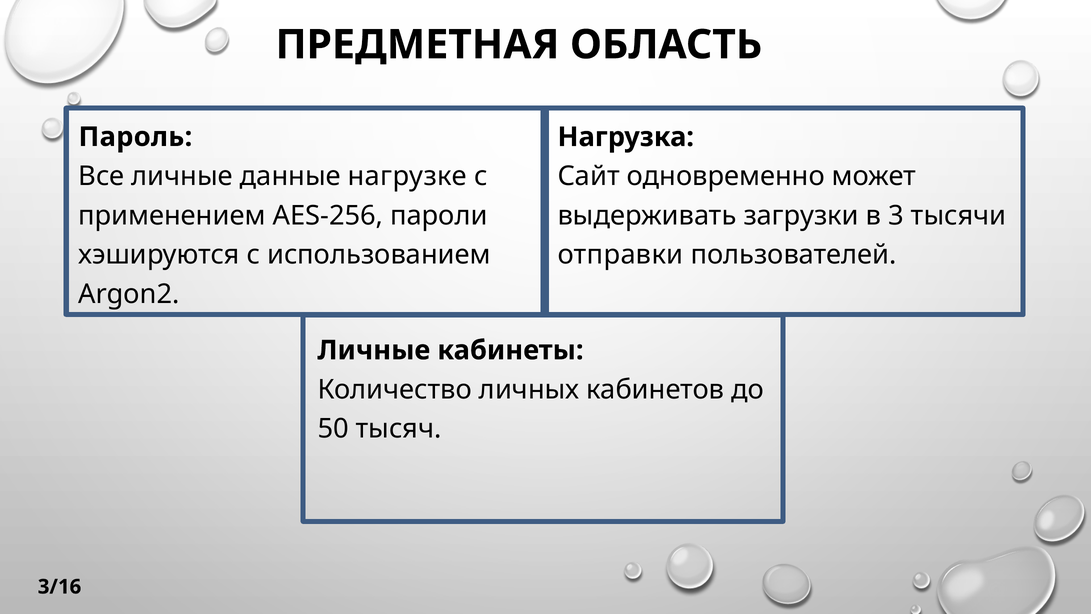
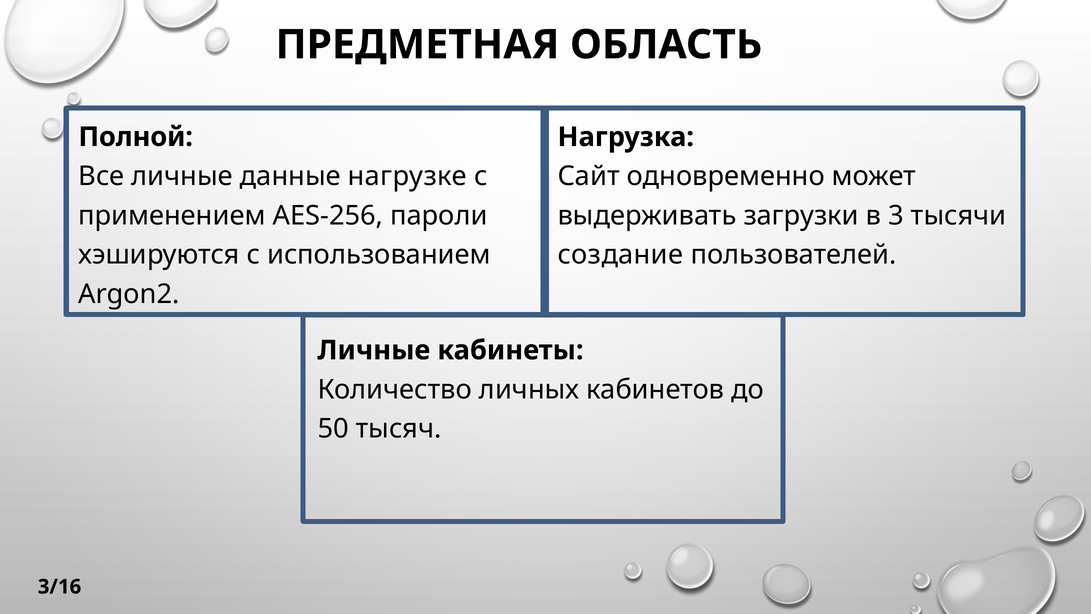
Пароль: Пароль -> Полной (136, 137)
отправки: отправки -> создание (620, 255)
